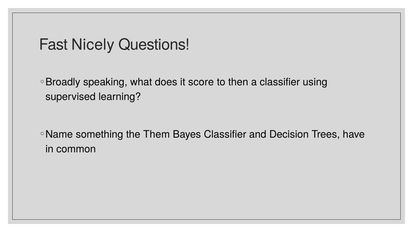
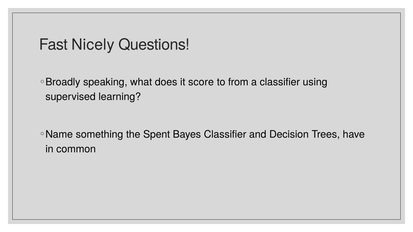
then: then -> from (238, 82)
Them: Them -> Spent (157, 135)
